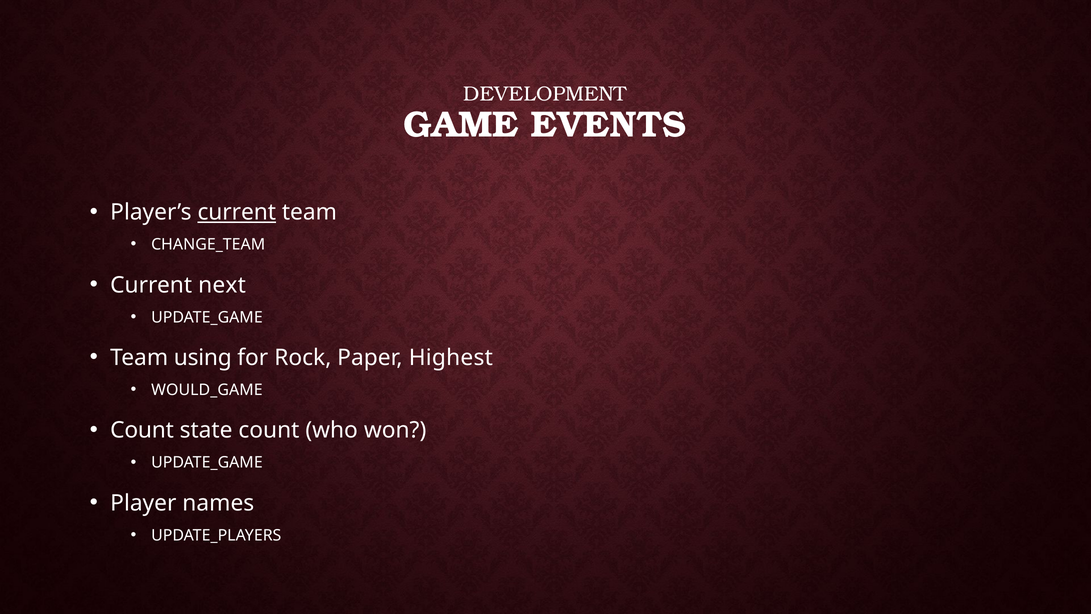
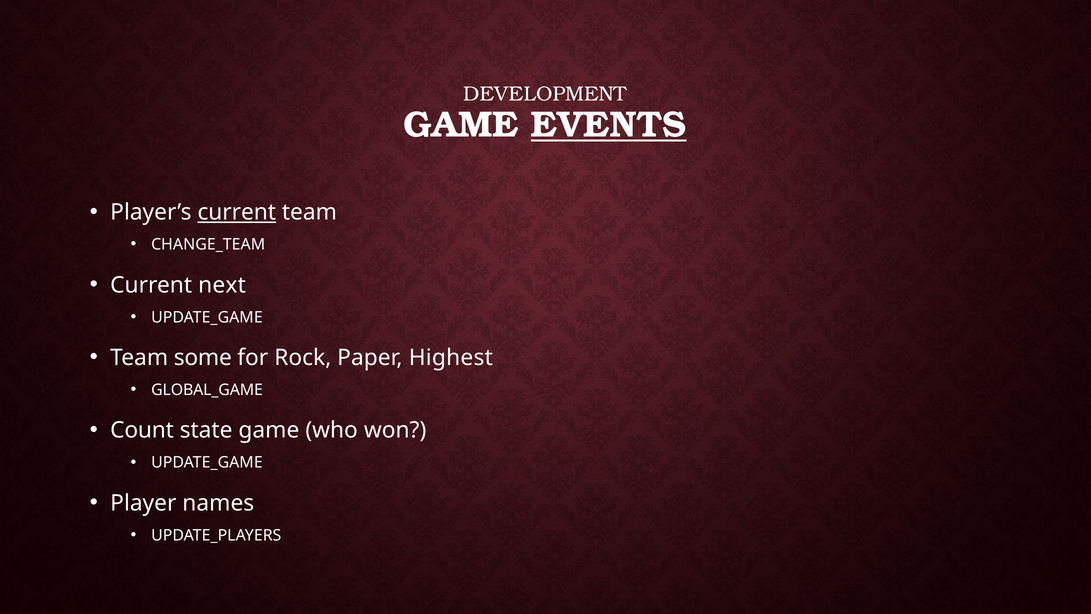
EVENTS underline: none -> present (609, 125)
using: using -> some (203, 358)
WOULD_GAME: WOULD_GAME -> GLOBAL_GAME (207, 390)
state count: count -> game (269, 430)
